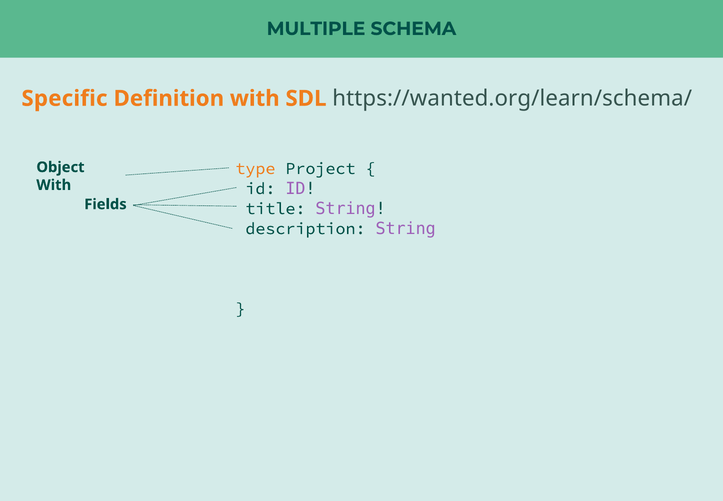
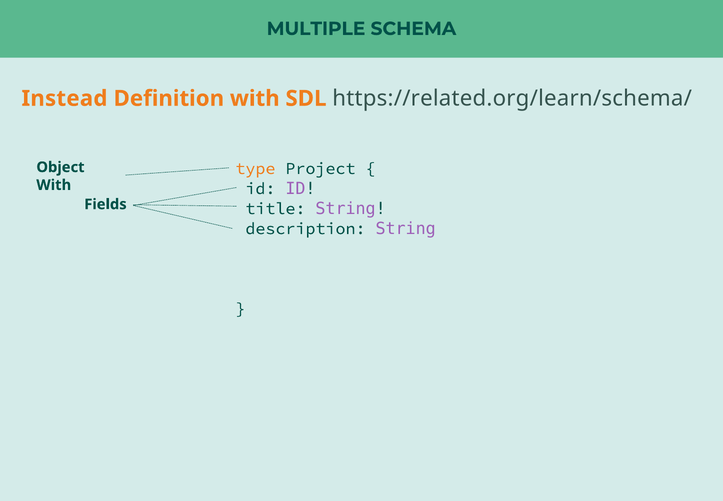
Specific: Specific -> Instead (64, 98)
https://wanted.org/learn/schema/: https://wanted.org/learn/schema/ -> https://related.org/learn/schema/ (512, 98)
